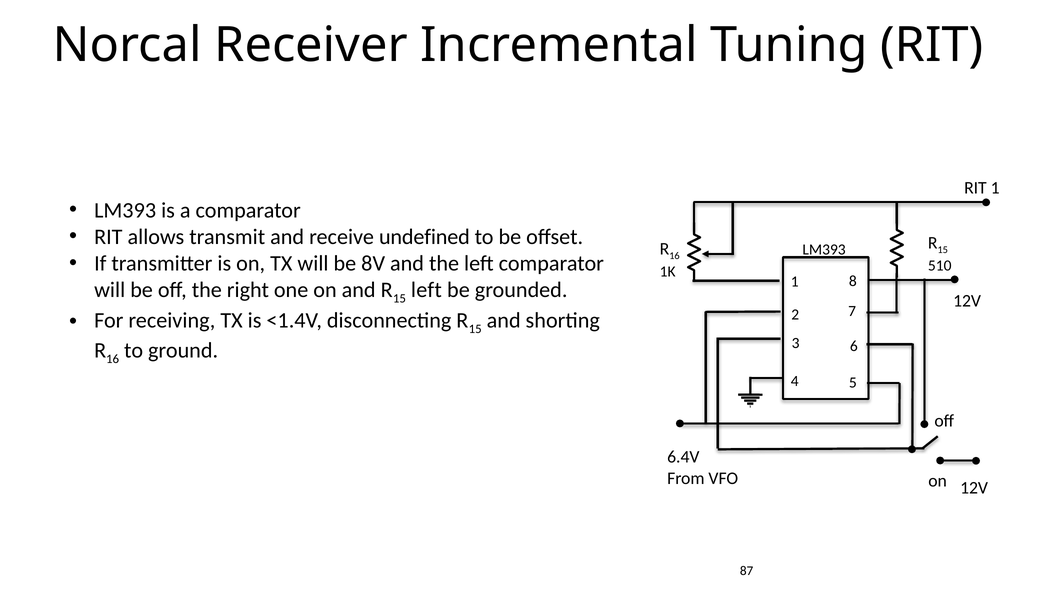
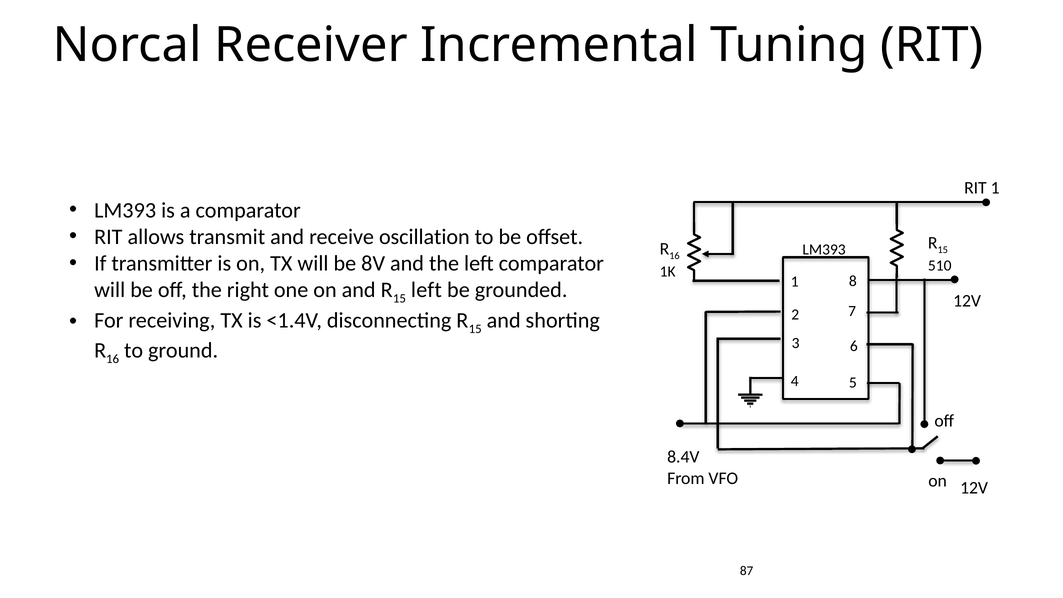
undefined: undefined -> oscillation (424, 237)
6.4V: 6.4V -> 8.4V (683, 457)
